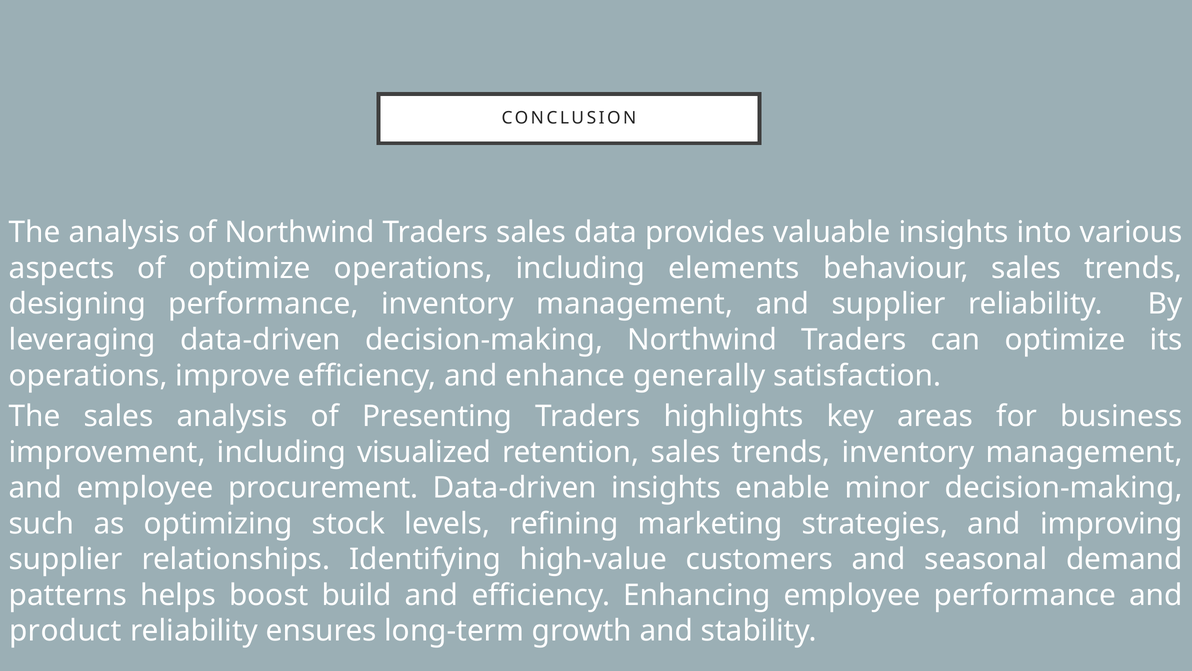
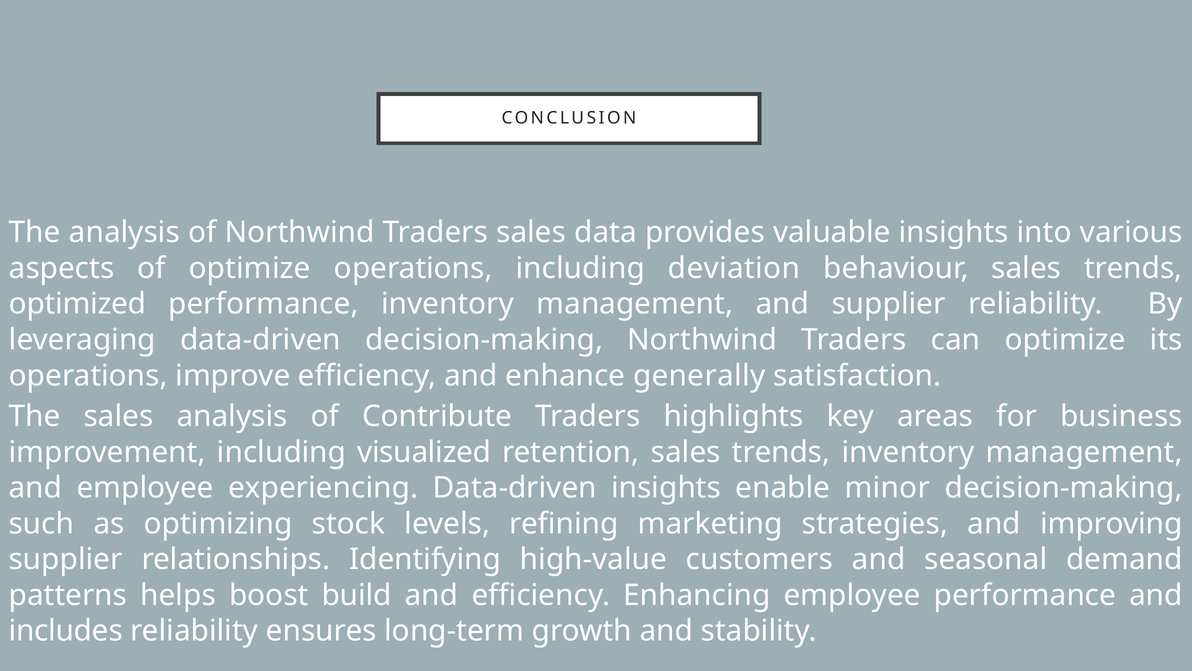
elements: elements -> deviation (734, 268)
designing: designing -> optimized (78, 304)
Presenting: Presenting -> Contribute (437, 416)
procurement: procurement -> experiencing (323, 488)
product: product -> includes (66, 631)
